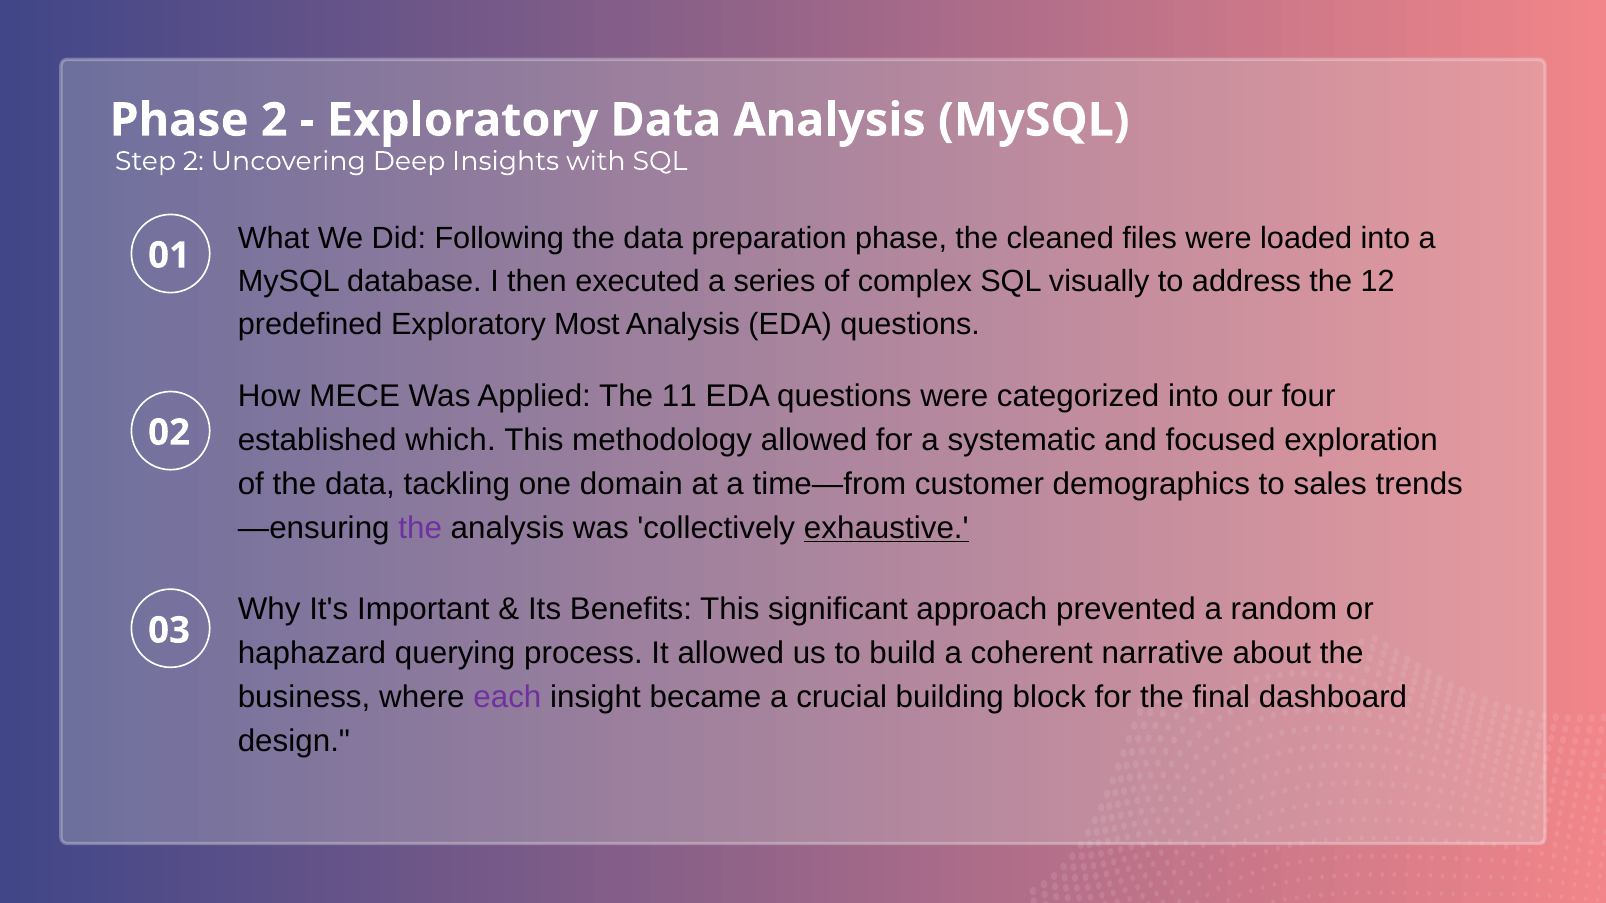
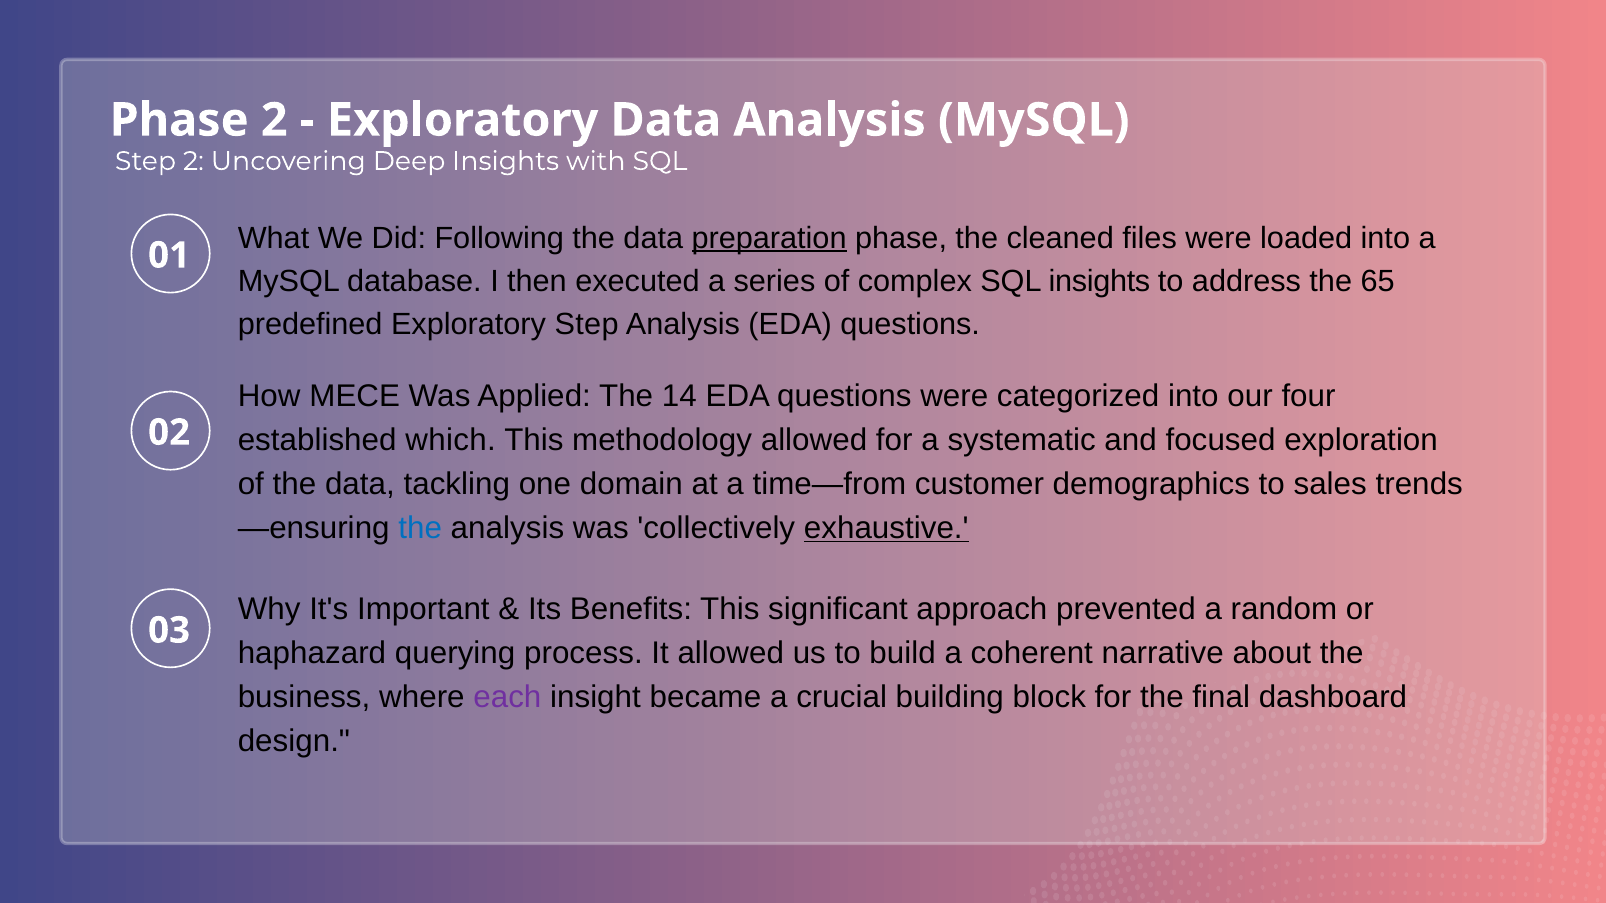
preparation underline: none -> present (769, 238)
SQL visually: visually -> insights (1099, 281)
12: 12 -> 65 (1378, 281)
Exploratory Most: Most -> Step (587, 324)
11: 11 -> 14 (679, 396)
the colour: purple -> blue (420, 528)
